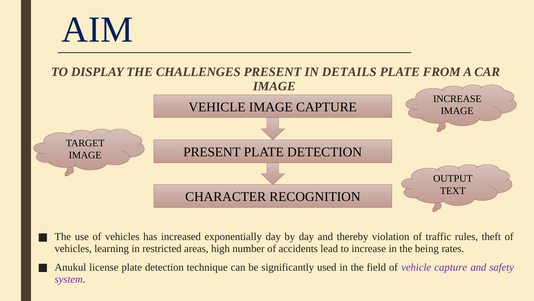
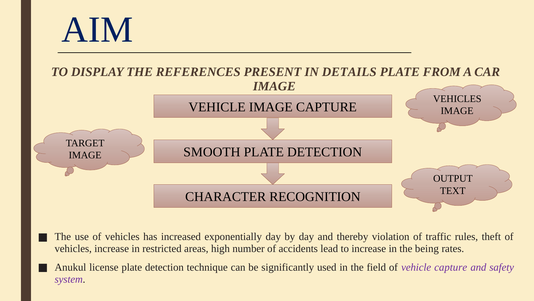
CHALLENGES: CHALLENGES -> REFERENCES (198, 72)
INCREASE: INCREASE -> VEHICLES (457, 99)
PRESENT: PRESENT -> SMOOTH (212, 152)
vehicles learning: learning -> increase (112, 248)
